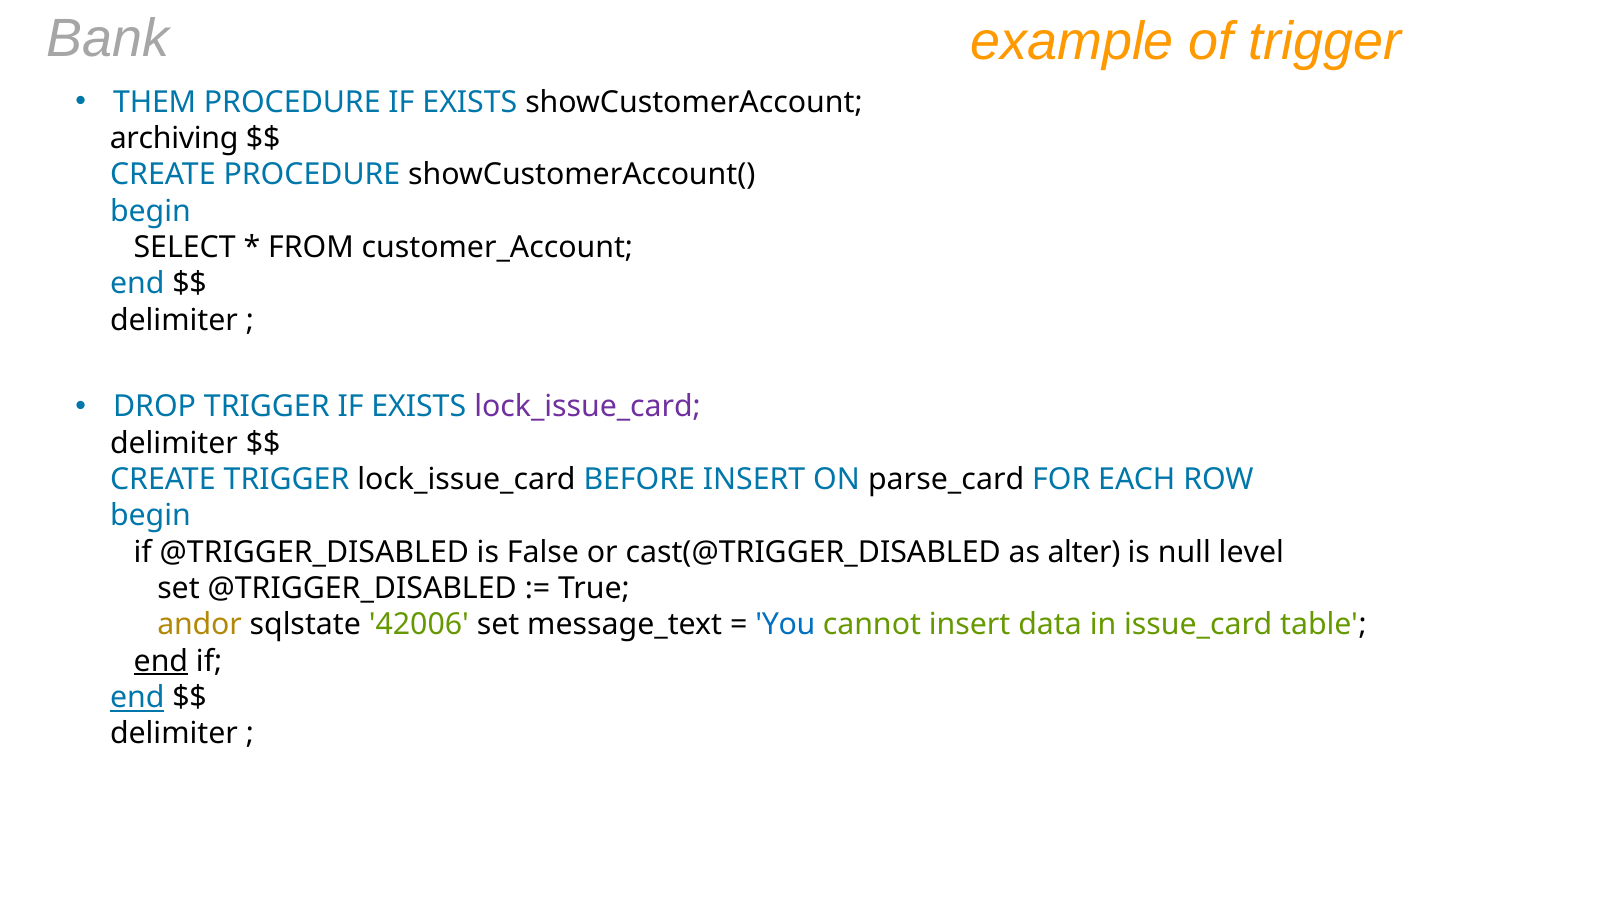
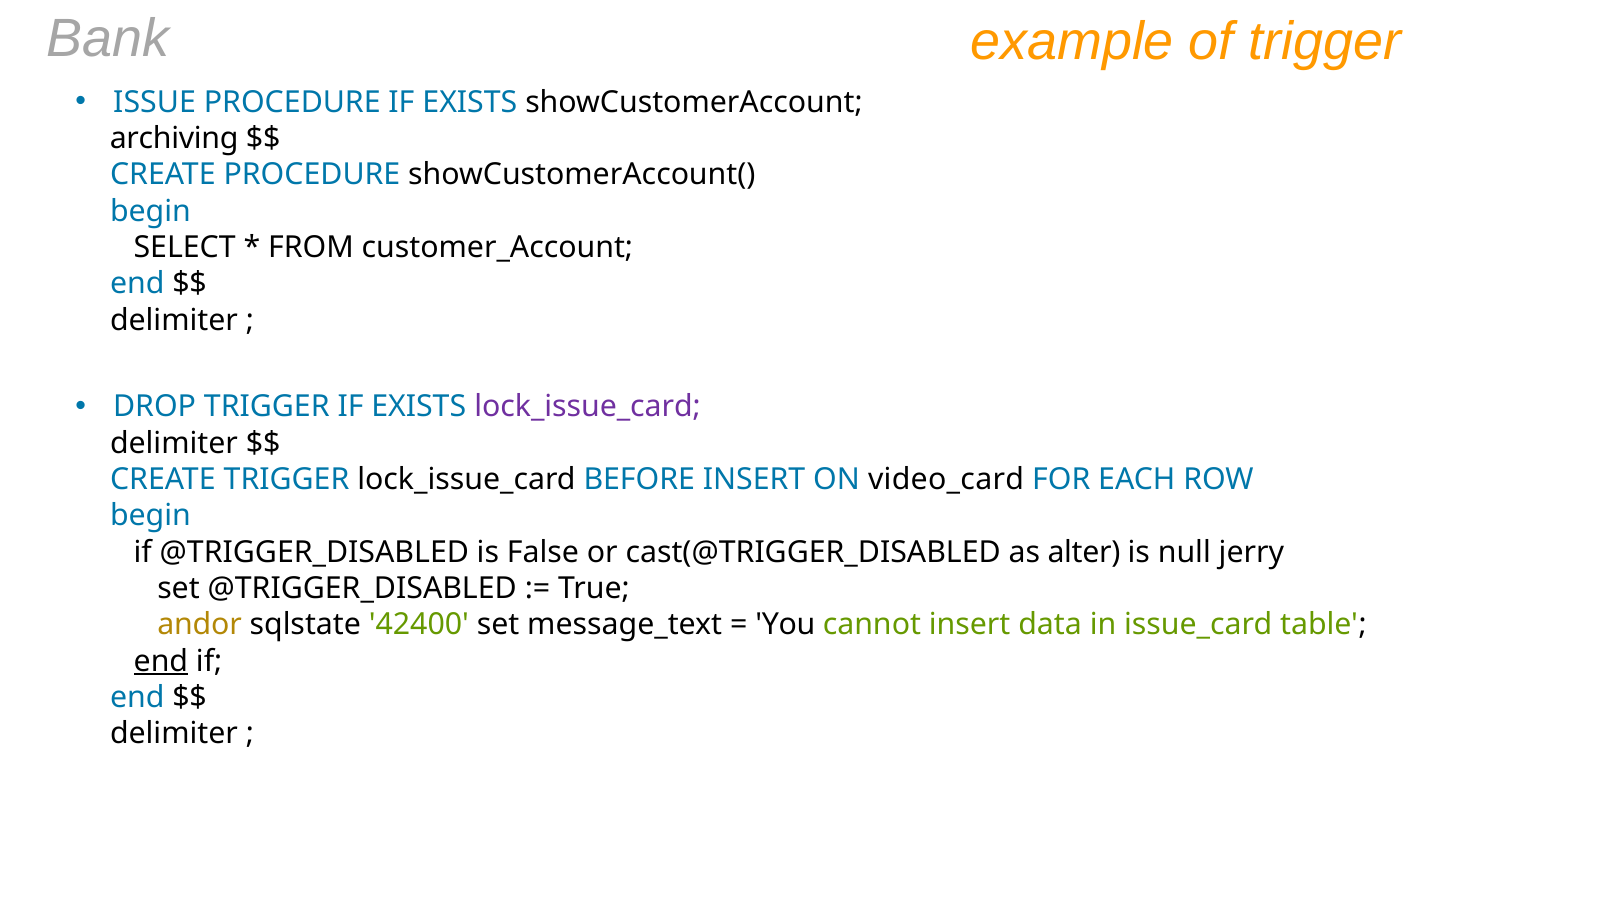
THEM: THEM -> ISSUE (155, 102)
parse_card: parse_card -> video_card (946, 479)
level: level -> jerry (1251, 552)
42006: 42006 -> 42400 (419, 625)
You colour: blue -> black (785, 625)
end underline: present -> none (137, 698)
